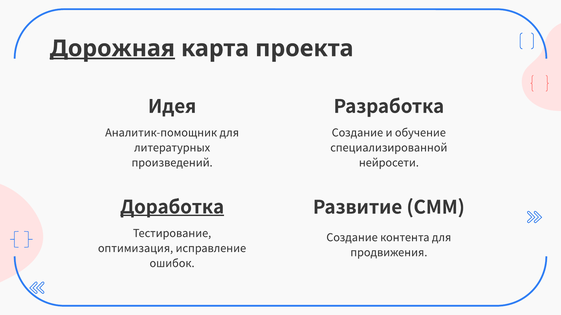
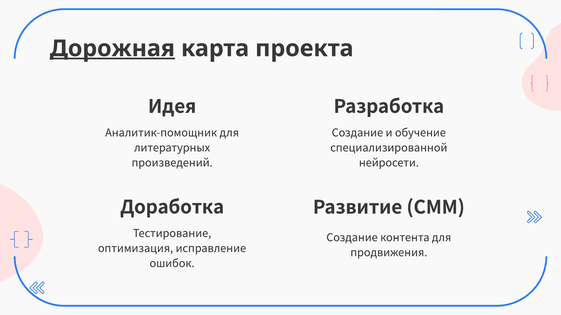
Доработка underline: present -> none (172, 208)
